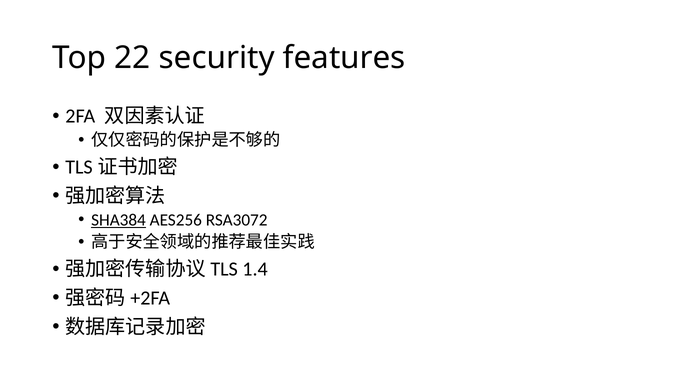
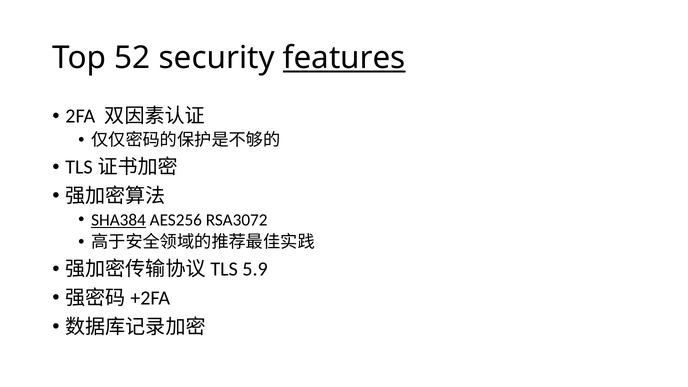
22: 22 -> 52 (132, 58)
features underline: none -> present (344, 58)
1.4: 1.4 -> 5.9 (255, 269)
